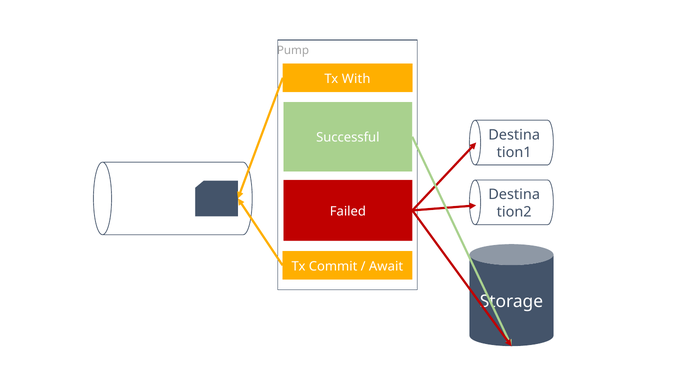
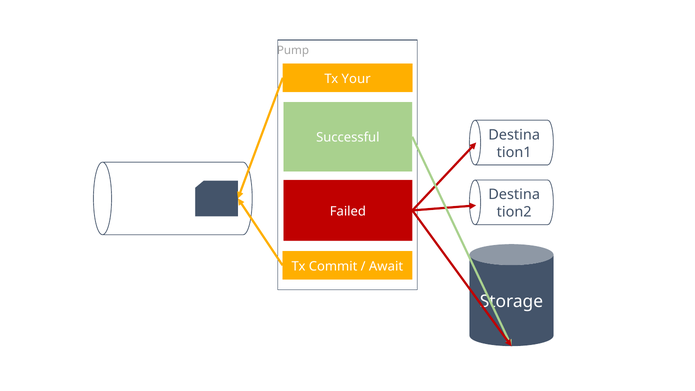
With: With -> Your (356, 79)
